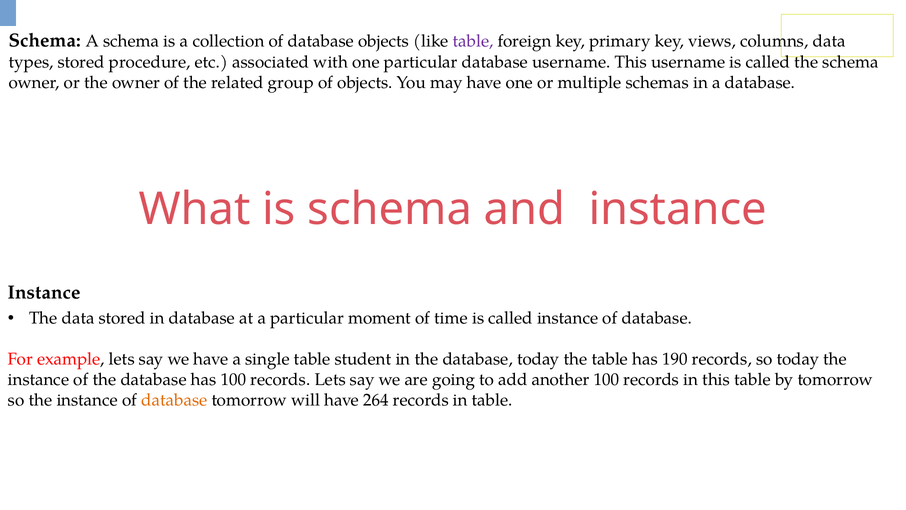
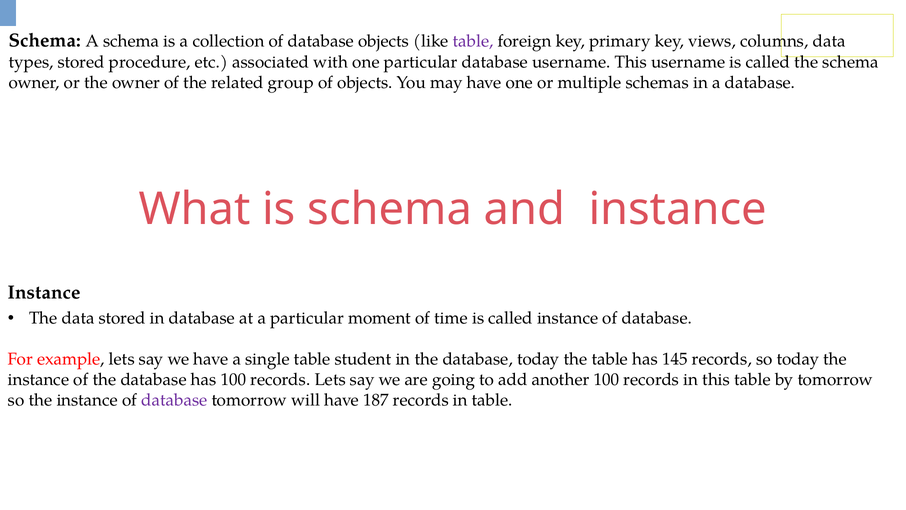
190: 190 -> 145 (675, 359)
database colour: orange -> purple (174, 400)
264: 264 -> 187 (376, 400)
